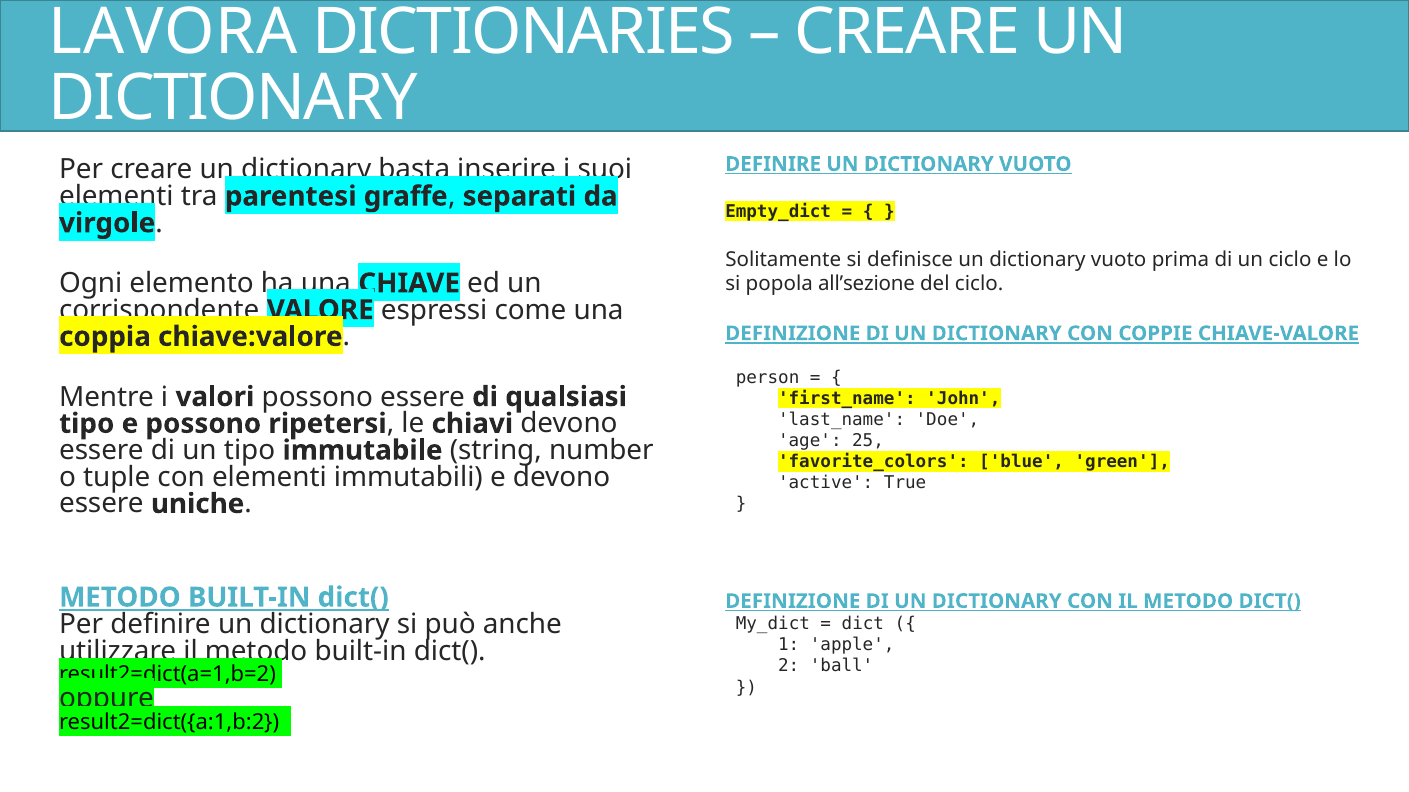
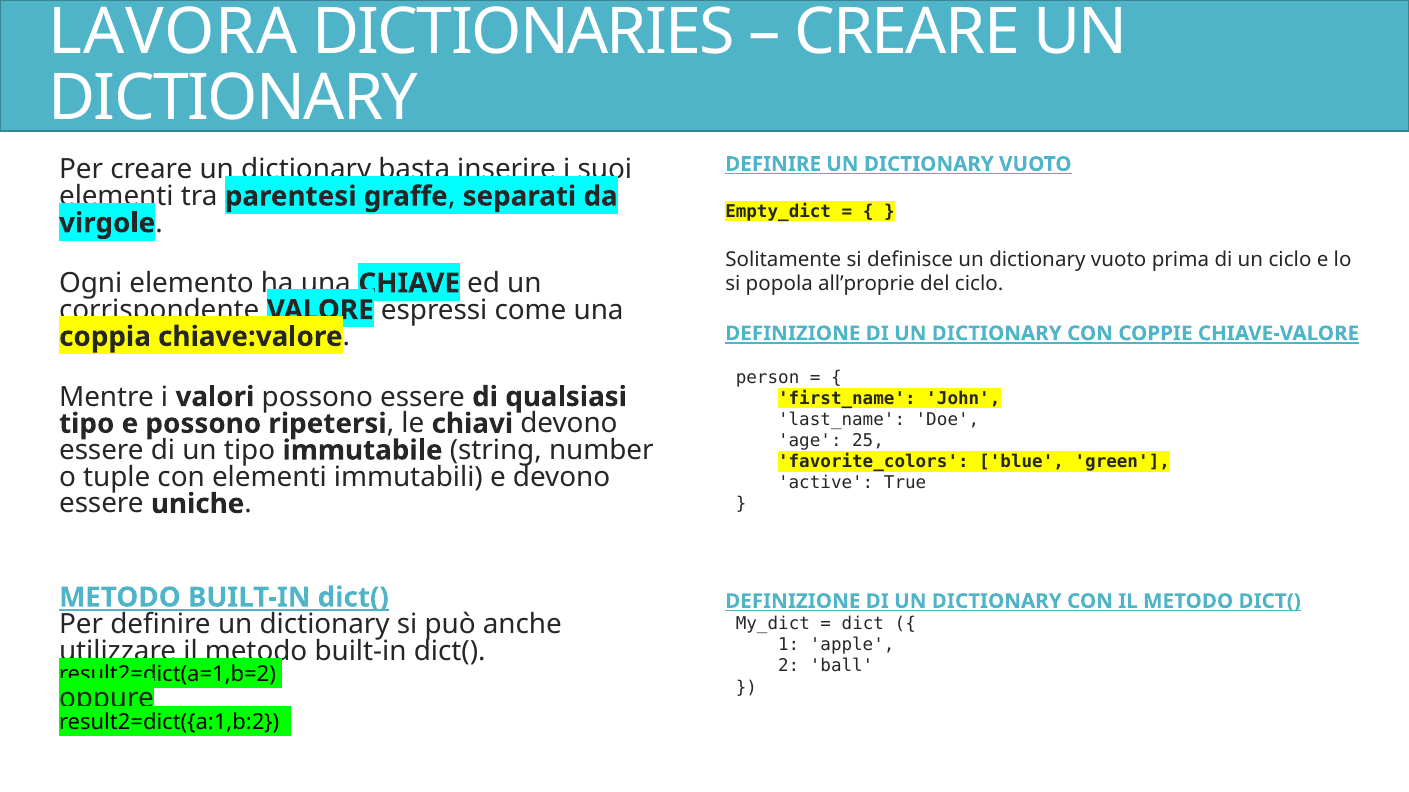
all’sezione: all’sezione -> all’proprie (866, 284)
